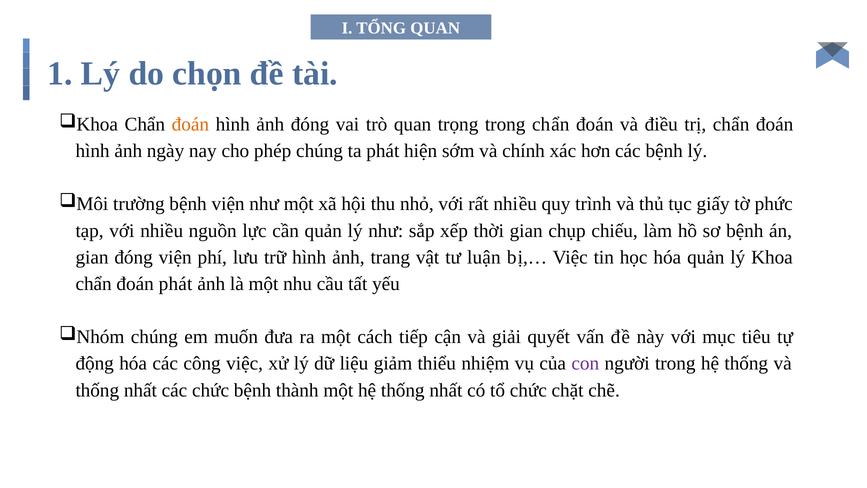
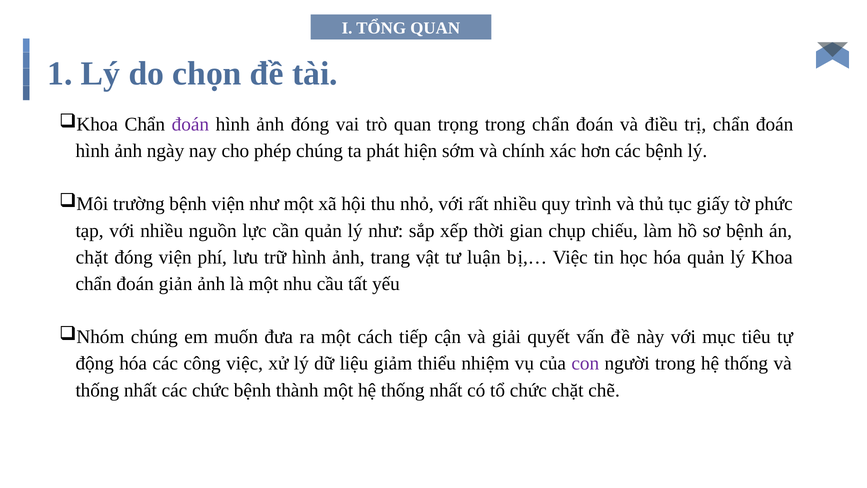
đoán colour: orange -> purple (190, 124)
gian: gian -> chặt (92, 257)
đoán phát: phát -> giản (176, 284)
